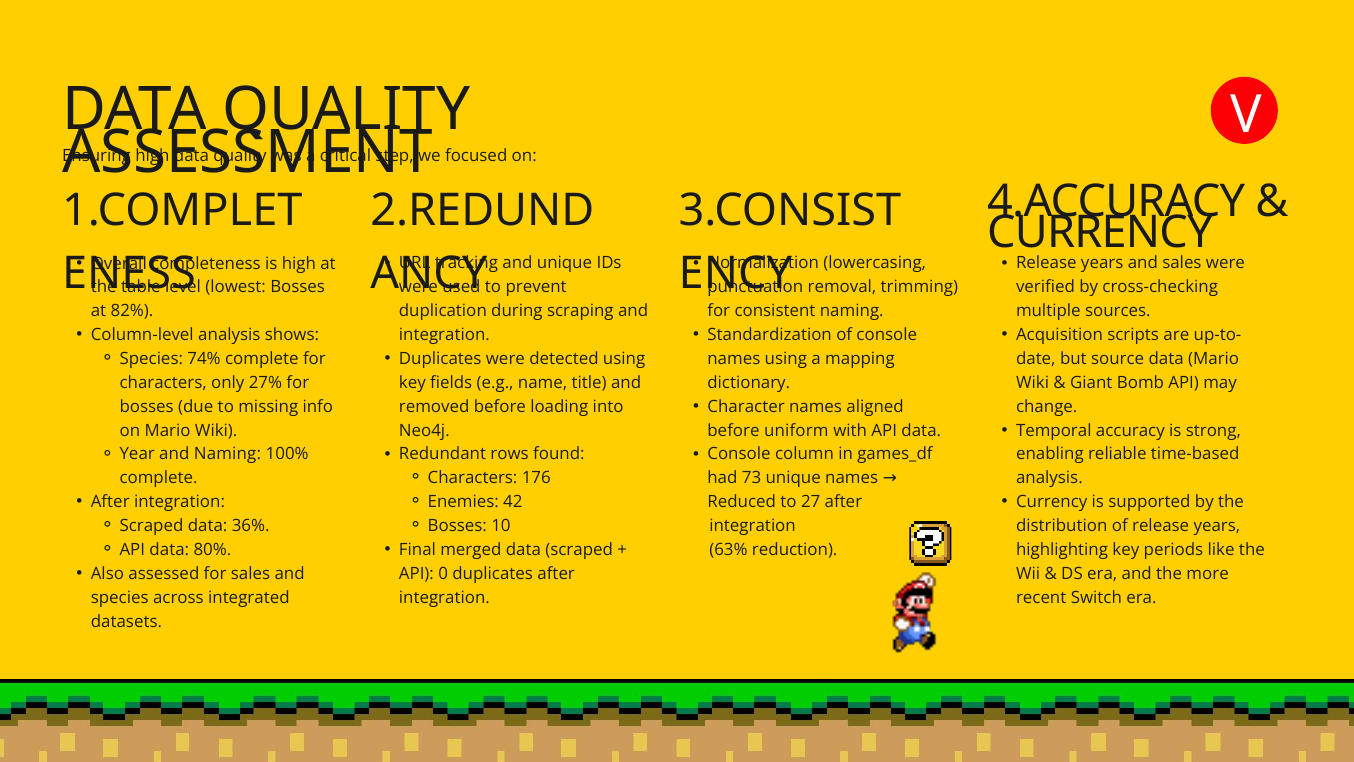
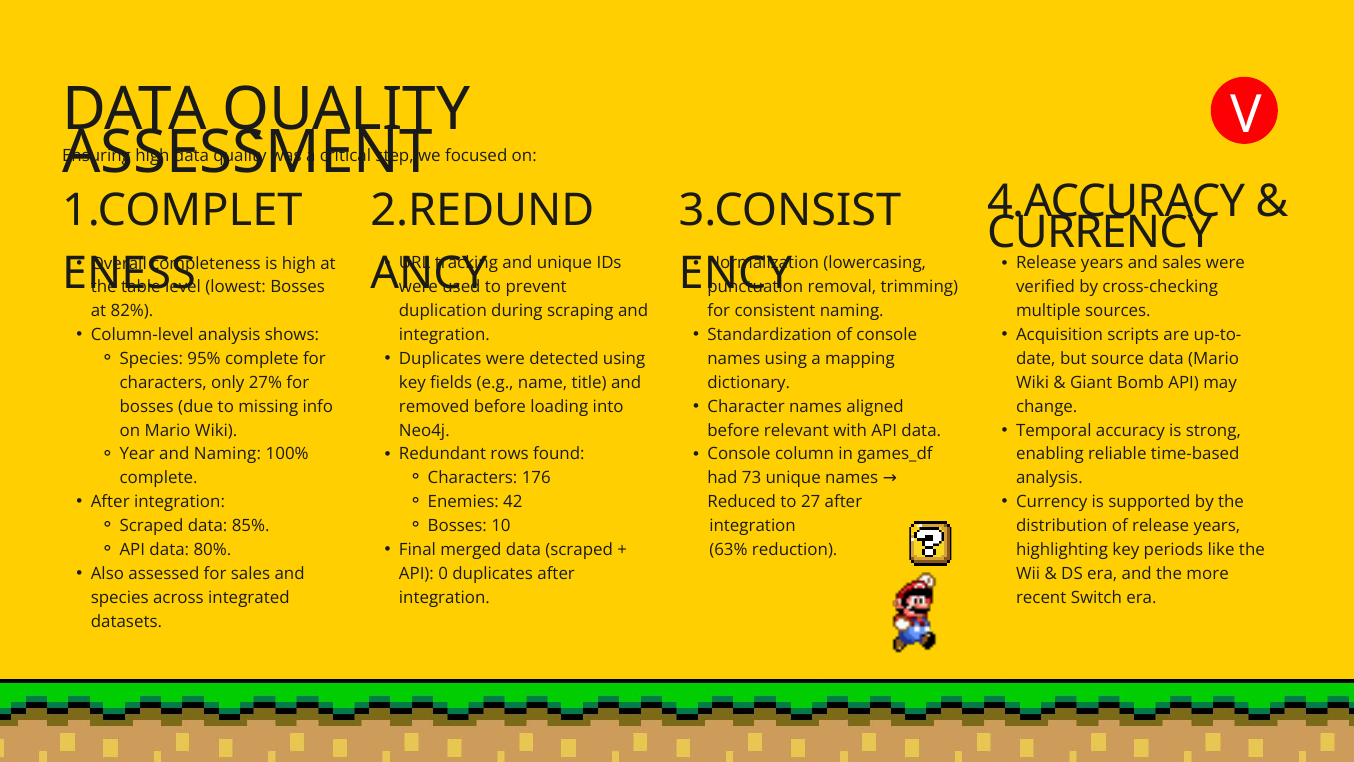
74%: 74% -> 95% (204, 359)
uniform: uniform -> relevant (796, 430)
36%: 36% -> 85% (251, 526)
